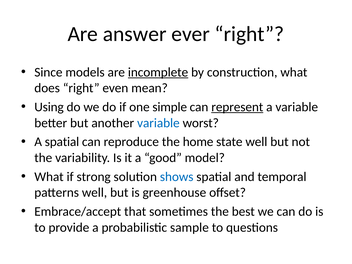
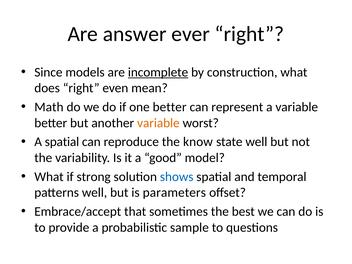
Using: Using -> Math (49, 107)
one simple: simple -> better (170, 107)
represent underline: present -> none (237, 107)
variable colour: blue -> orange (158, 123)
home: home -> know (198, 142)
greenhouse: greenhouse -> parameters (174, 193)
